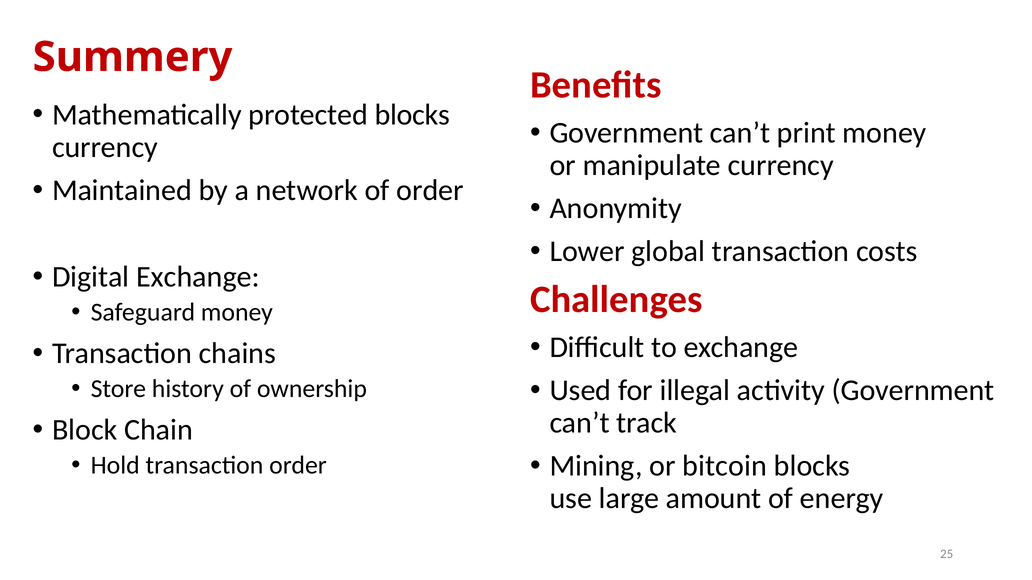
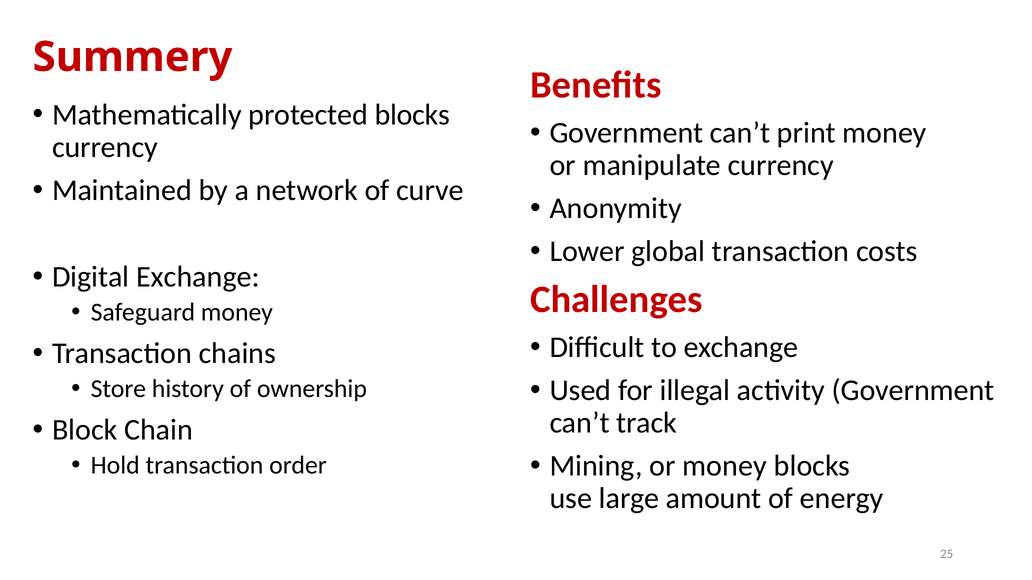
of order: order -> curve (430, 191)
or bitcoin: bitcoin -> money (725, 466)
